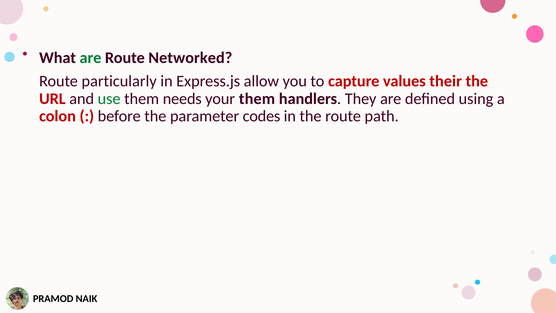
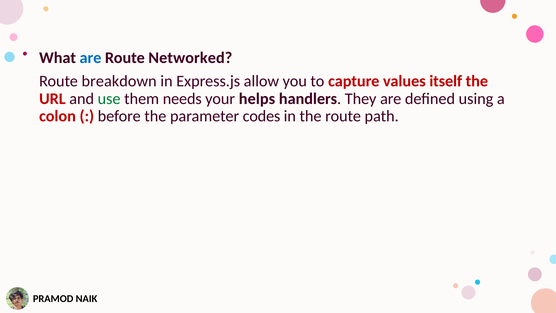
are colour: green -> blue (90, 58)
particularly: particularly -> breakdown (119, 81)
their: their -> itself (446, 81)
your them: them -> helps (257, 99)
